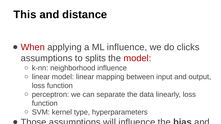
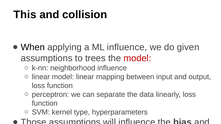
distance: distance -> collision (85, 15)
When colour: red -> black (33, 47)
clicks: clicks -> given (188, 47)
splits: splits -> trees (95, 58)
